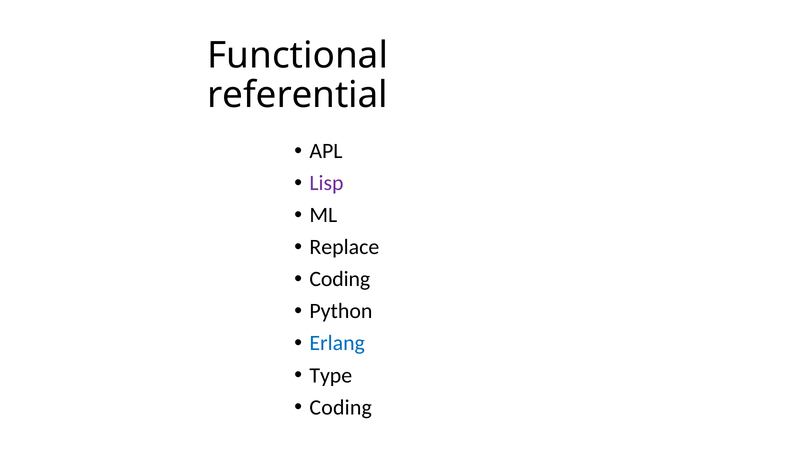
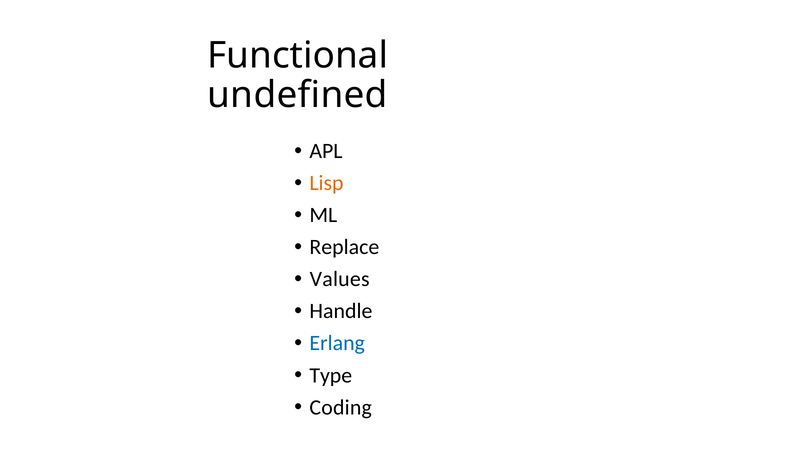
referential: referential -> undefined (297, 95)
Lisp colour: purple -> orange (326, 183)
Coding: Coding -> Values (340, 279)
Python: Python -> Handle (341, 311)
